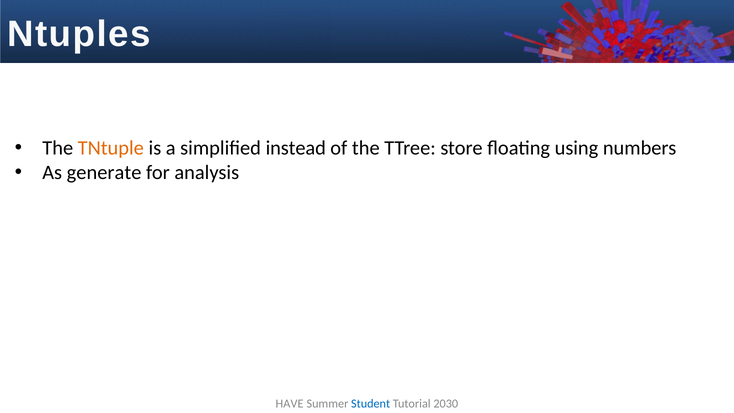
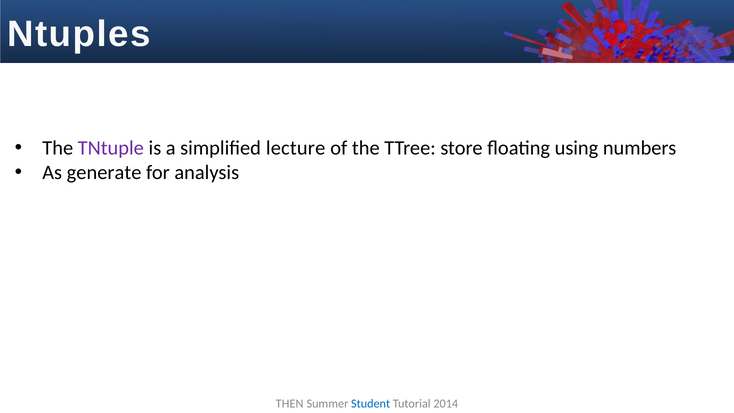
TNtuple colour: orange -> purple (111, 148)
instead: instead -> lecture (296, 148)
HAVE: HAVE -> THEN (290, 404)
2030: 2030 -> 2014 (446, 404)
